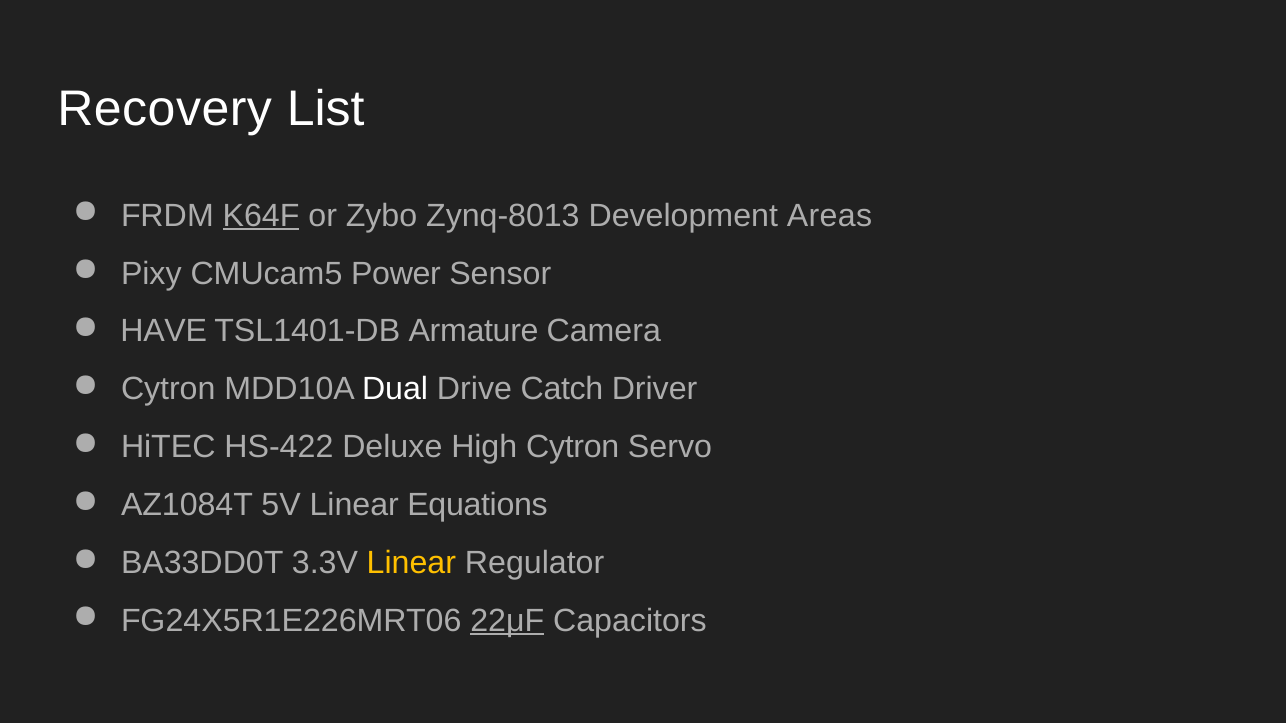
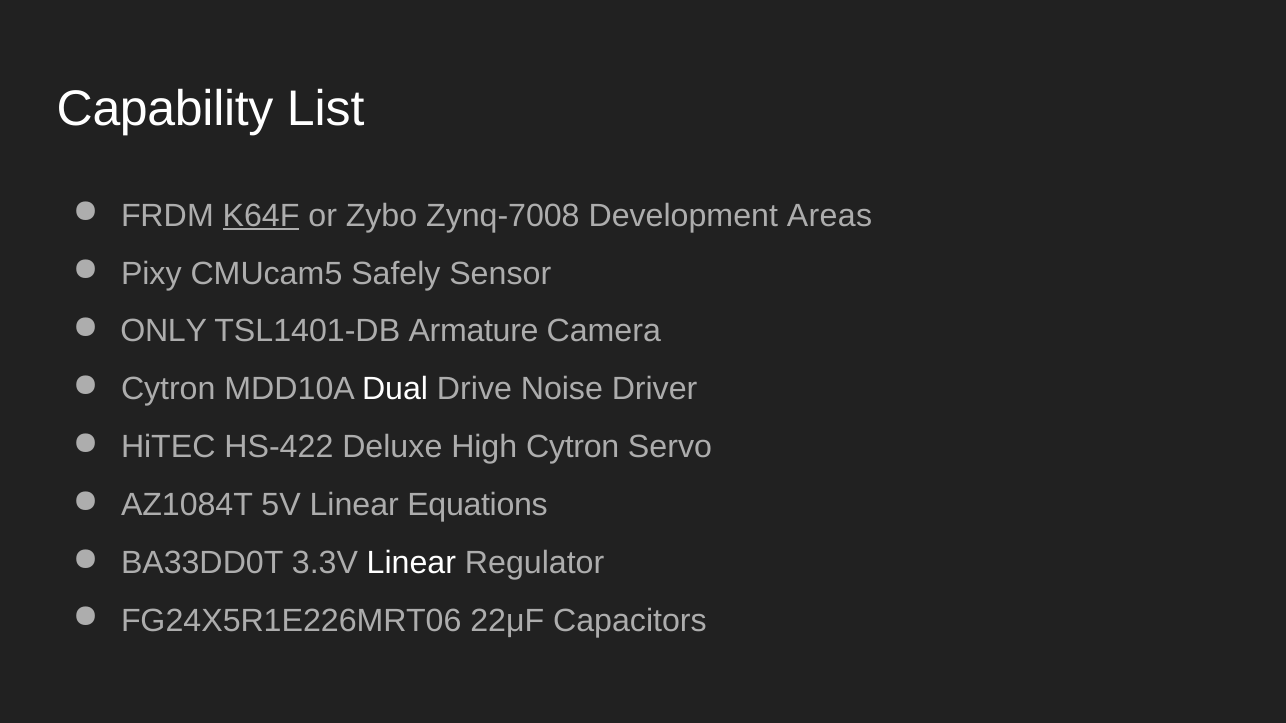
Recovery: Recovery -> Capability (165, 109)
Zynq-8013: Zynq-8013 -> Zynq-7008 (503, 216)
Power: Power -> Safely (396, 274)
HAVE: HAVE -> ONLY (164, 331)
Catch: Catch -> Noise (562, 389)
Linear colour: yellow -> white (411, 563)
22μF underline: present -> none (507, 621)
